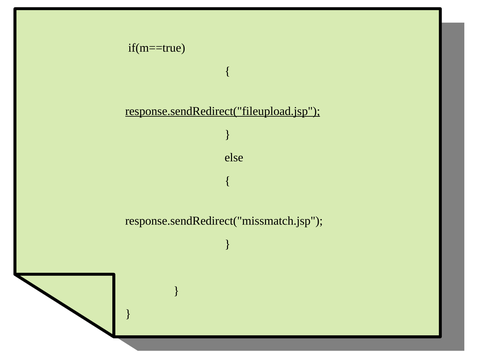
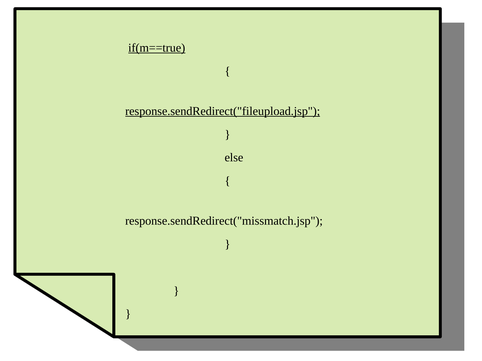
if(m==true underline: none -> present (157, 48)
